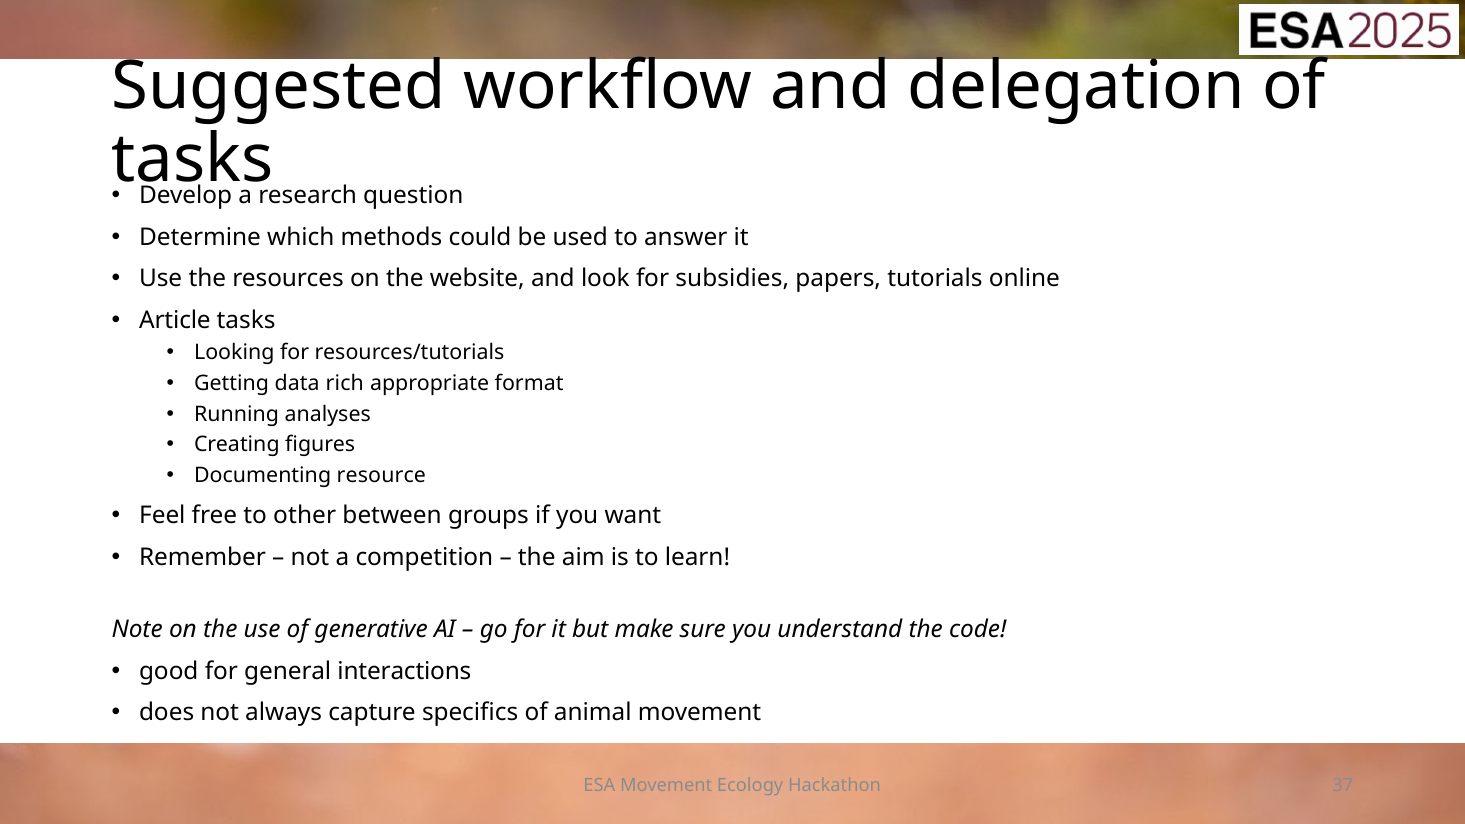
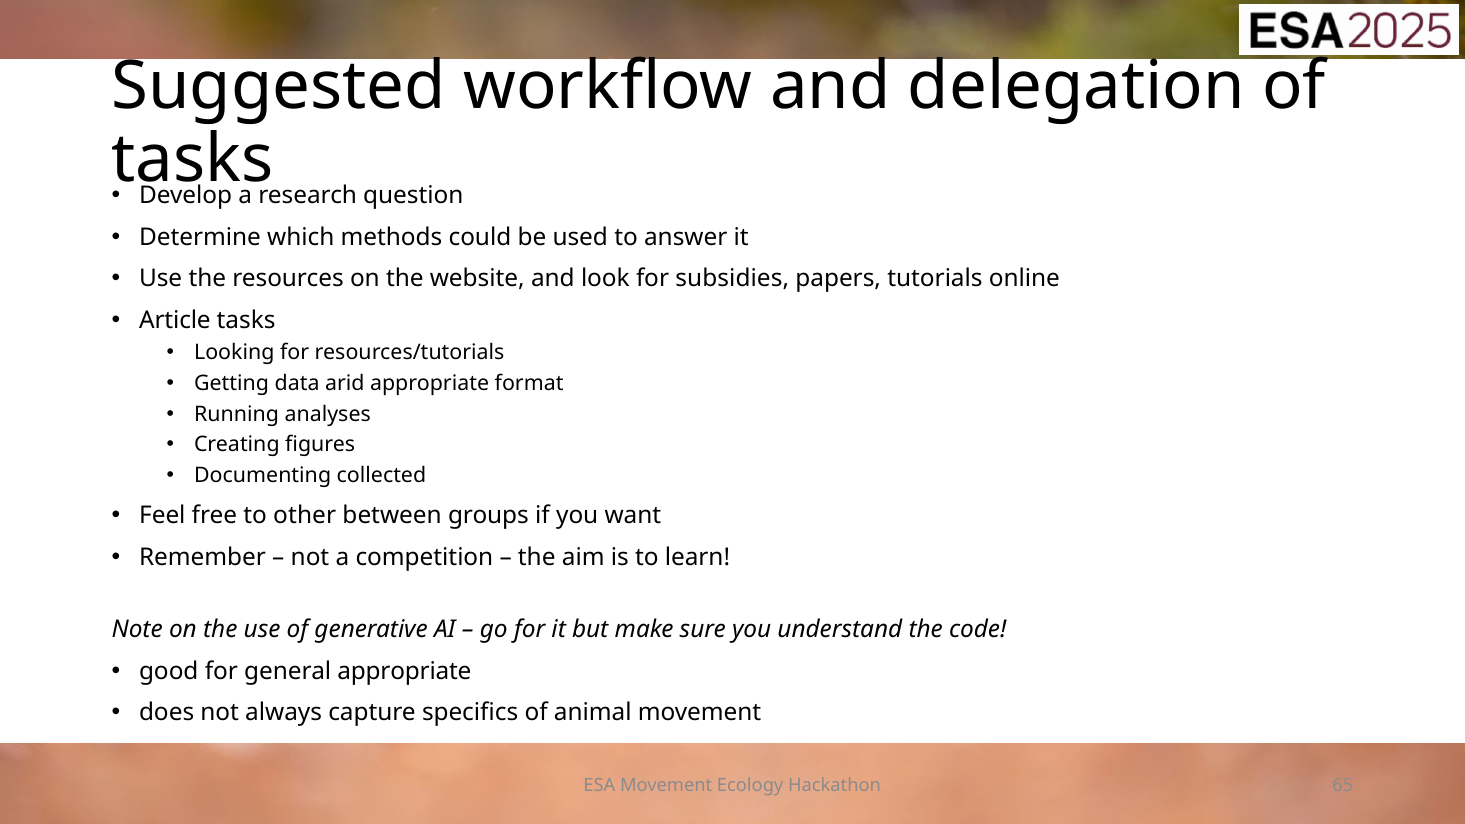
rich: rich -> arid (345, 384)
resource: resource -> collected (381, 476)
general interactions: interactions -> appropriate (404, 671)
37: 37 -> 65 (1343, 785)
